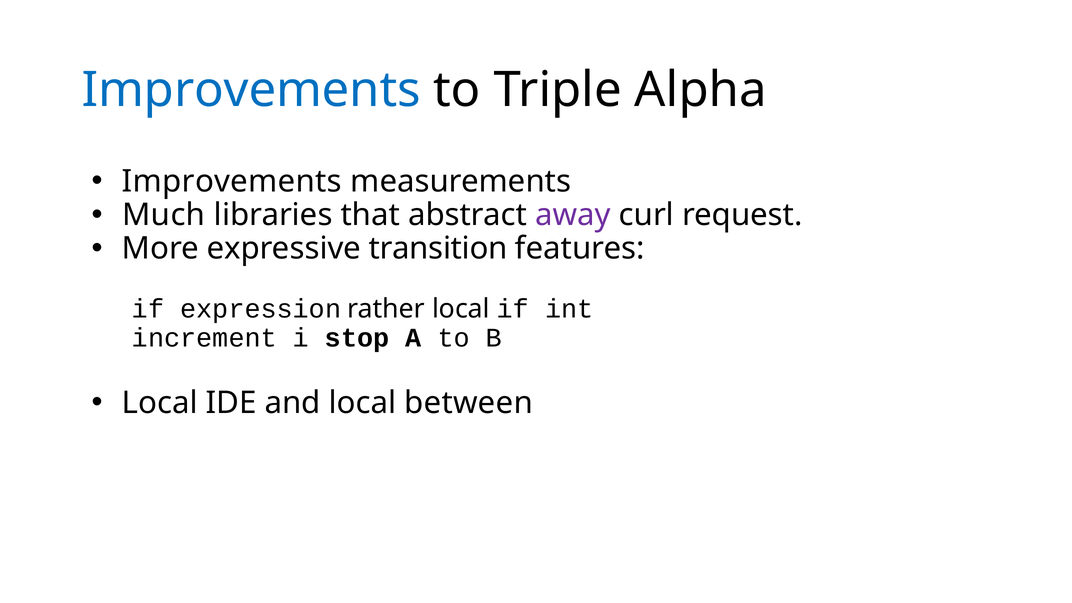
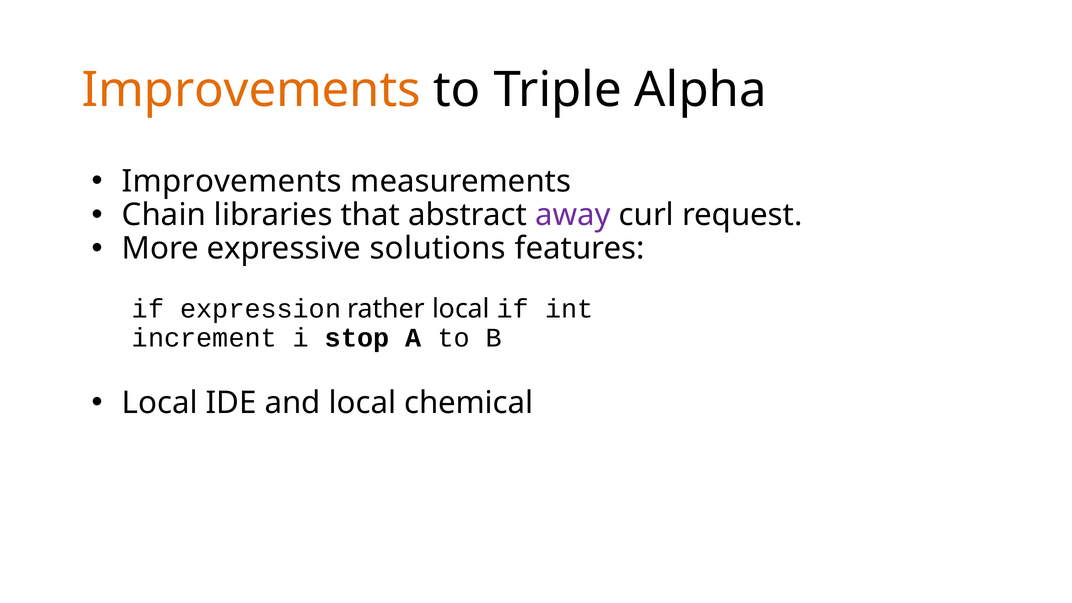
Improvements colour: blue -> orange (251, 90)
Much: Much -> Chain (164, 215)
transition: transition -> solutions (438, 249)
between: between -> chemical (469, 403)
